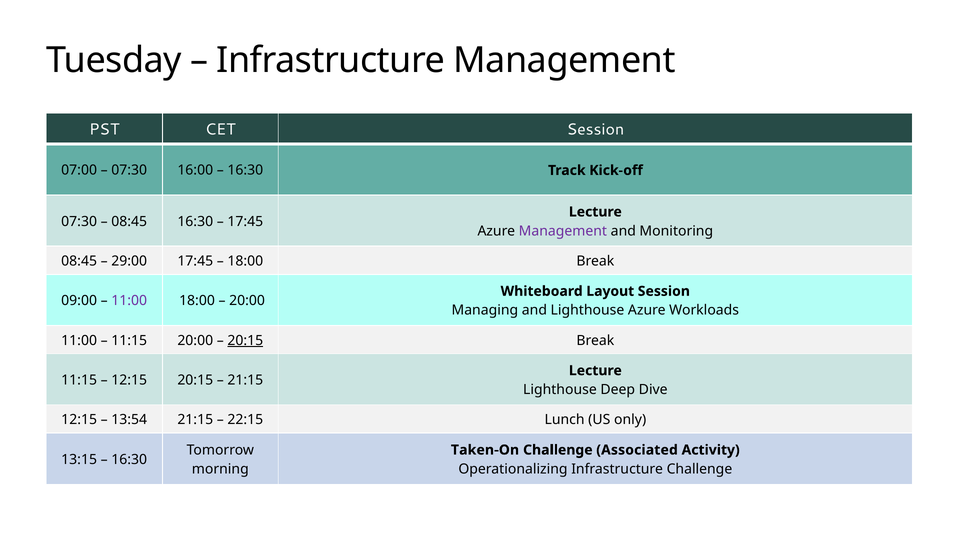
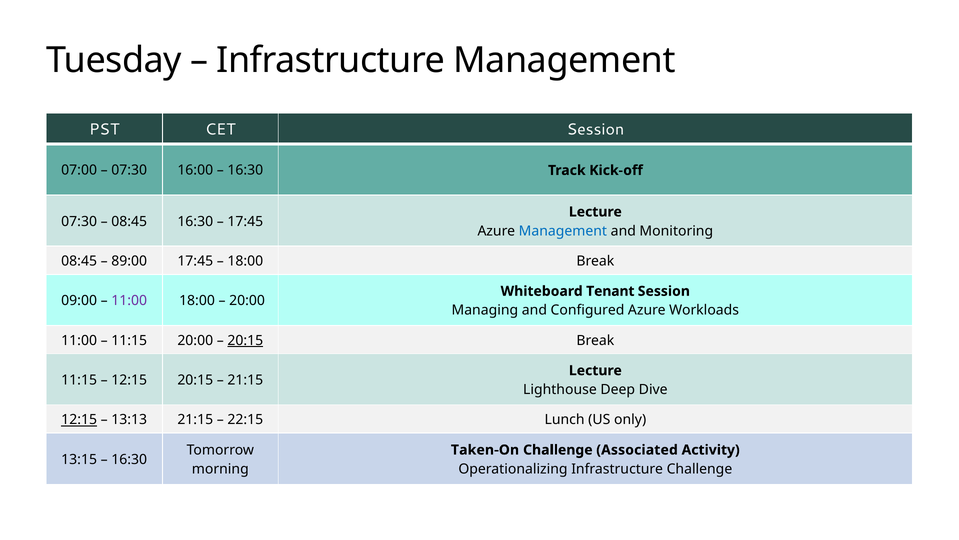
Management colour: purple -> blue (563, 231)
29:00: 29:00 -> 89:00 (129, 261)
Layout: Layout -> Tenant (610, 291)
and Lighthouse: Lighthouse -> Configured (587, 310)
12:15 underline: none -> present (79, 419)
13:54: 13:54 -> 13:13 (129, 419)
